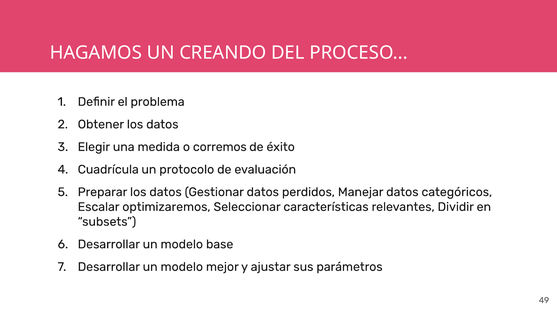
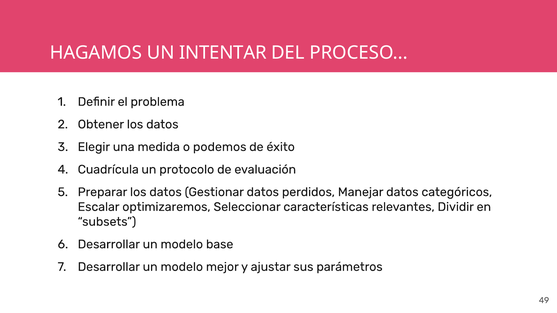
CREANDO: CREANDO -> INTENTAR (223, 53)
corremos: corremos -> podemos (220, 147)
